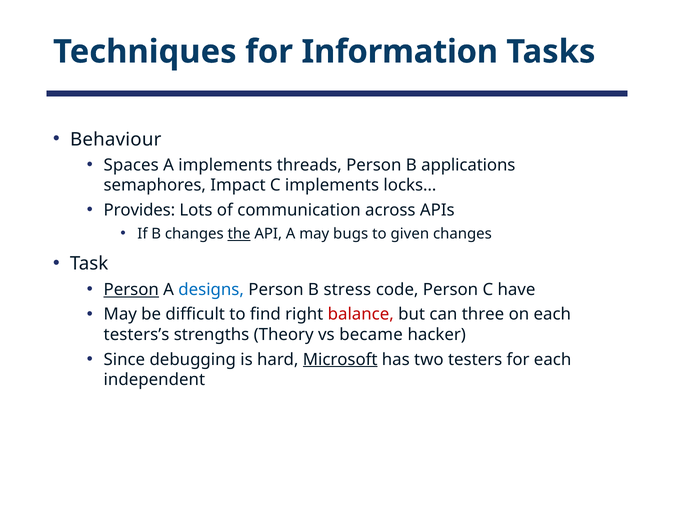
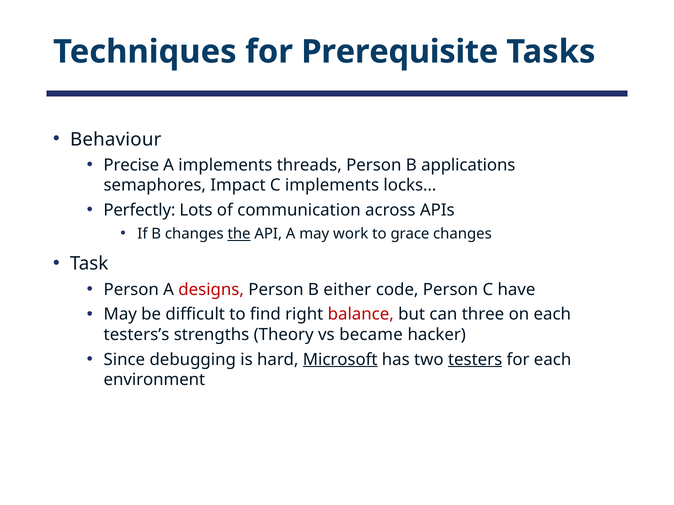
Information: Information -> Prerequisite (400, 52)
Spaces: Spaces -> Precise (131, 165)
Provides: Provides -> Perfectly (139, 210)
bugs: bugs -> work (351, 234)
given: given -> grace (410, 234)
Person underline: present -> none (131, 290)
designs colour: blue -> red (211, 290)
stress: stress -> either (347, 290)
testers underline: none -> present (475, 360)
independent: independent -> environment (154, 380)
